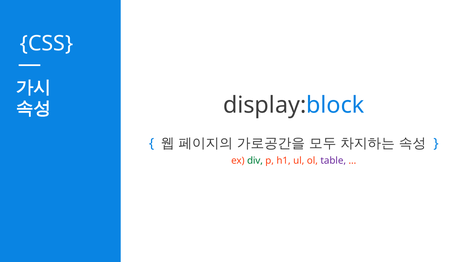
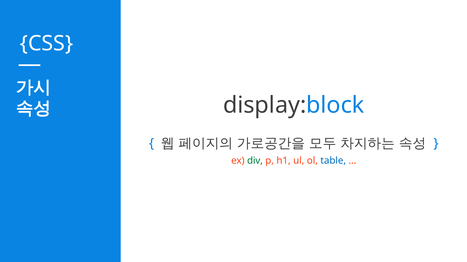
table colour: purple -> blue (333, 161)
